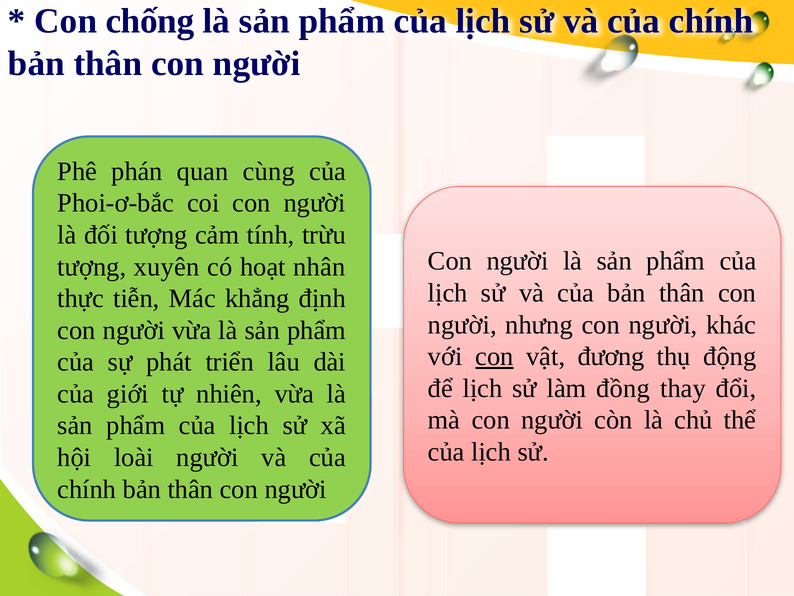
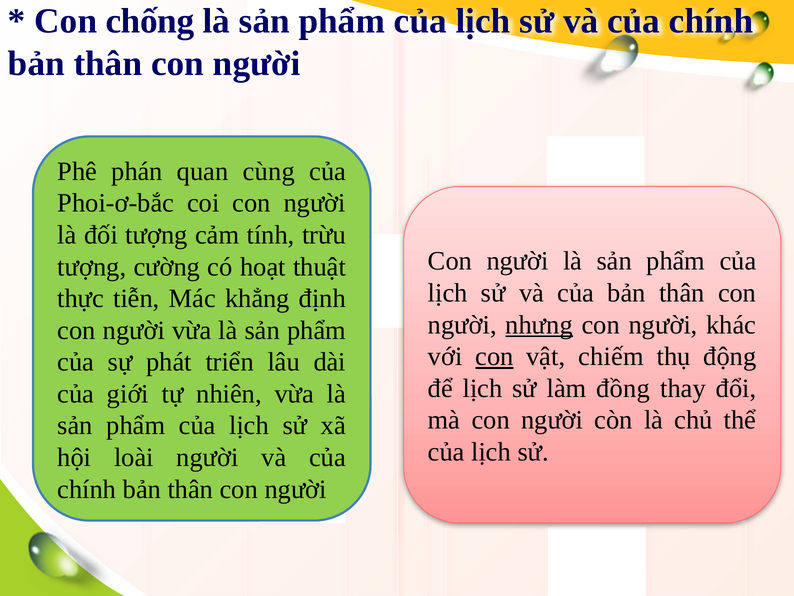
xuyên: xuyên -> cường (167, 267)
nhân: nhân -> thuật (320, 267)
nhưng underline: none -> present (539, 325)
đương: đương -> chiếm (611, 356)
